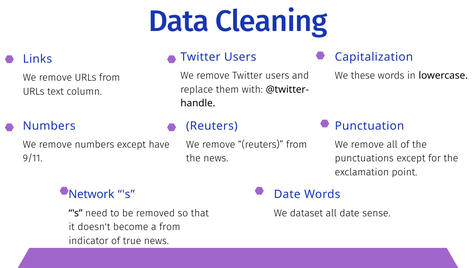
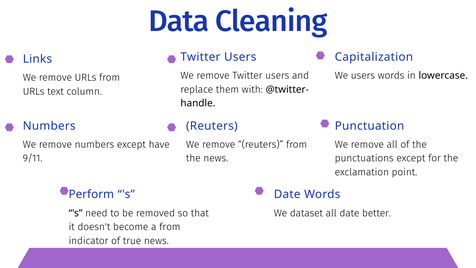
We these: these -> users (363, 75)
Network: Network -> Perform (91, 194)
sense: sense -> better (376, 213)
